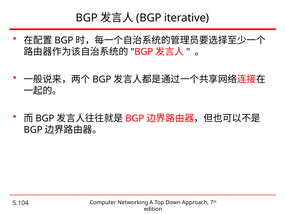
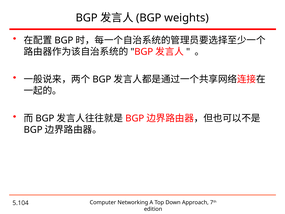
iterative: iterative -> weights (187, 18)
